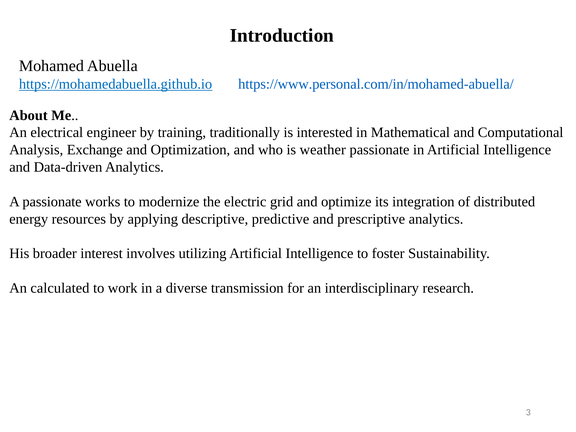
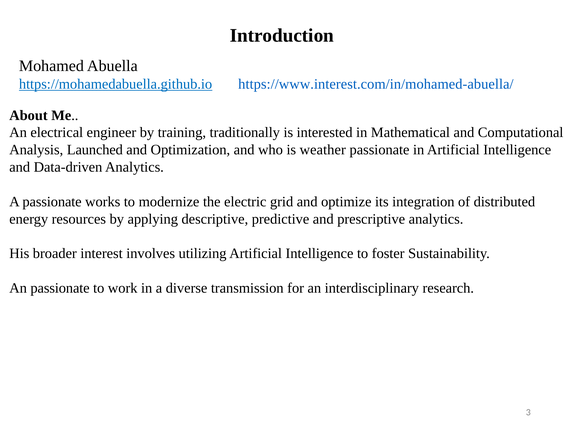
https://www.personal.com/in/mohamed-abuella/: https://www.personal.com/in/mohamed-abuella/ -> https://www.interest.com/in/mohamed-abuella/ (376, 84)
Exchange: Exchange -> Launched (95, 150)
An calculated: calculated -> passionate (60, 288)
